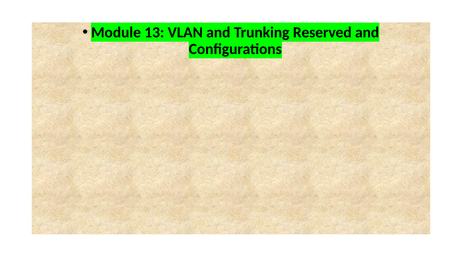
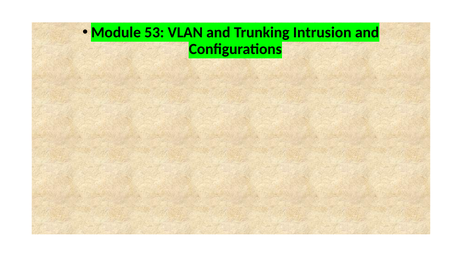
13: 13 -> 53 (154, 32)
Reserved: Reserved -> Intrusion (322, 32)
